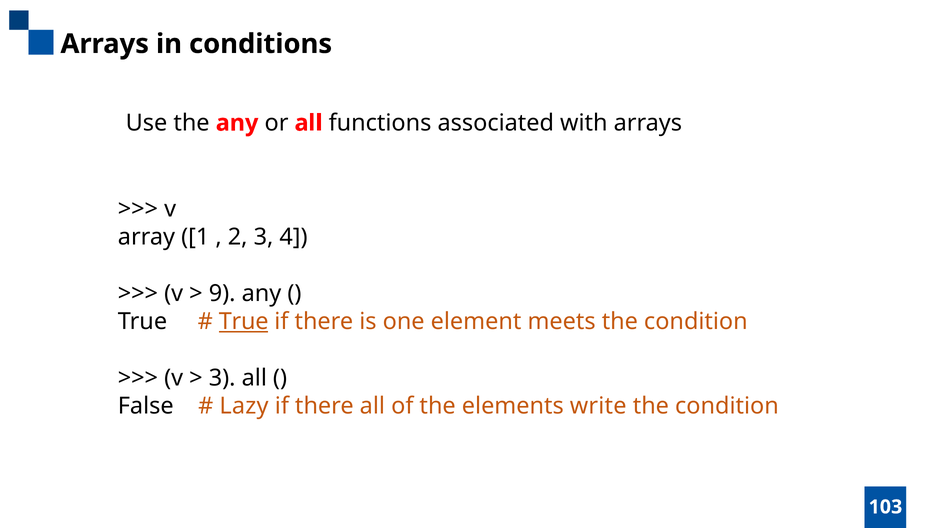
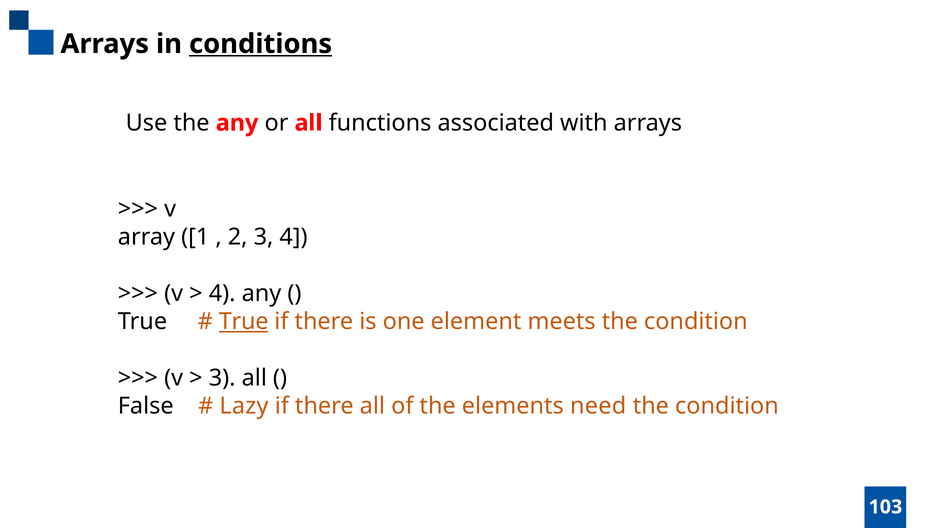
conditions underline: none -> present (261, 44)
9: 9 -> 4 (222, 294)
write: write -> need (598, 406)
